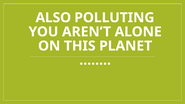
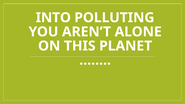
ALSO: ALSO -> INTO (53, 18)
